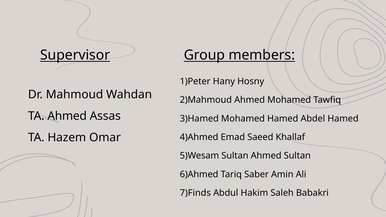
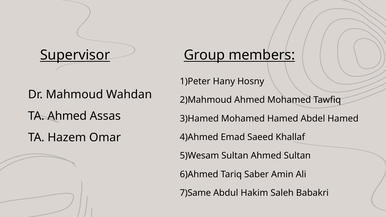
7)Finds: 7)Finds -> 7)Same (195, 193)
